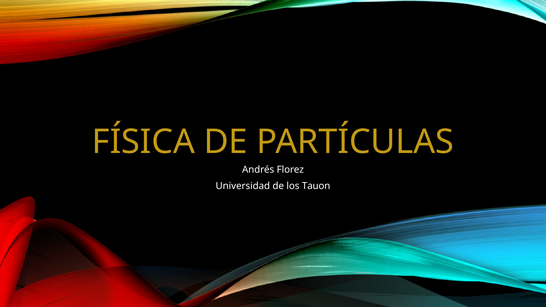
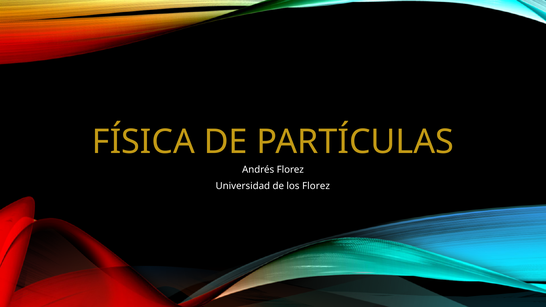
los Tauon: Tauon -> Florez (316, 186)
